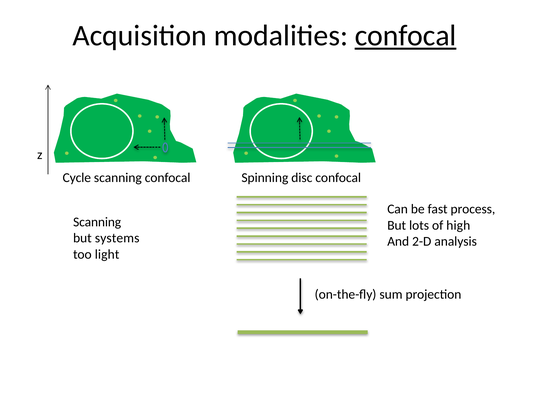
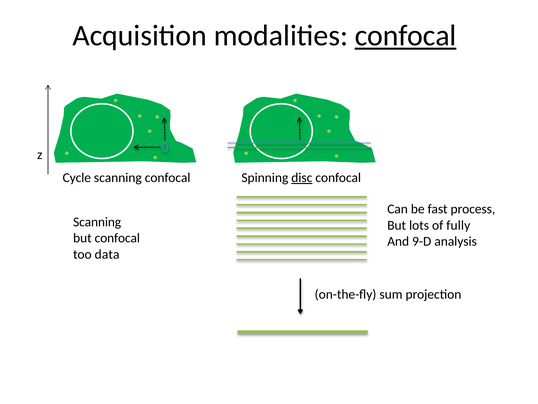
disc underline: none -> present (302, 178)
high: high -> fully (458, 225)
but systems: systems -> confocal (117, 238)
2-D: 2-D -> 9-D (422, 241)
light: light -> data (107, 254)
